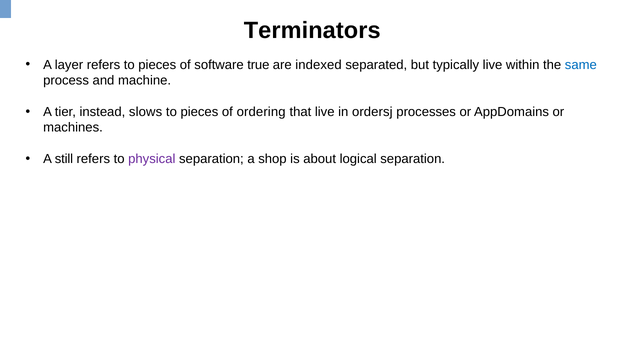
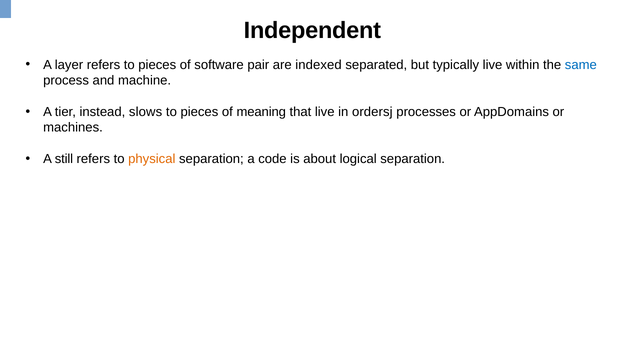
Terminators: Terminators -> Independent (312, 30)
true: true -> pair (258, 65)
ordering: ordering -> meaning (261, 112)
physical colour: purple -> orange (152, 159)
shop: shop -> code (272, 159)
